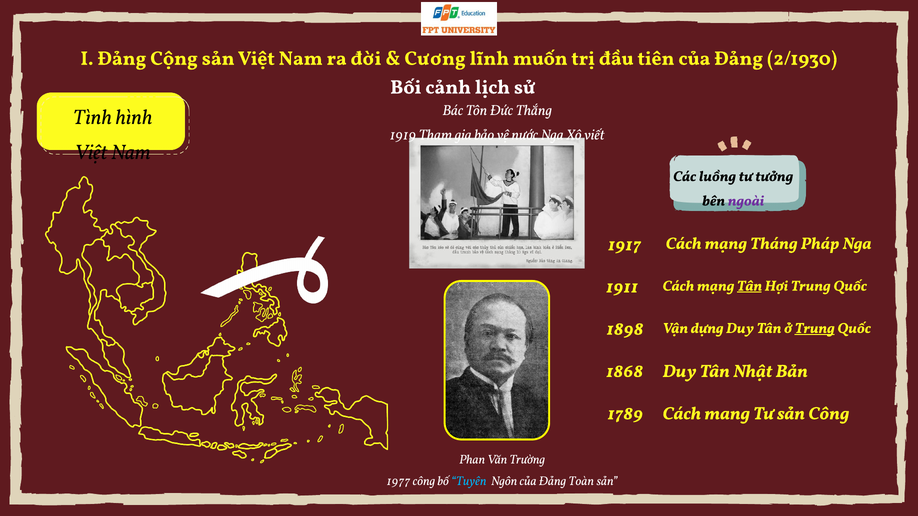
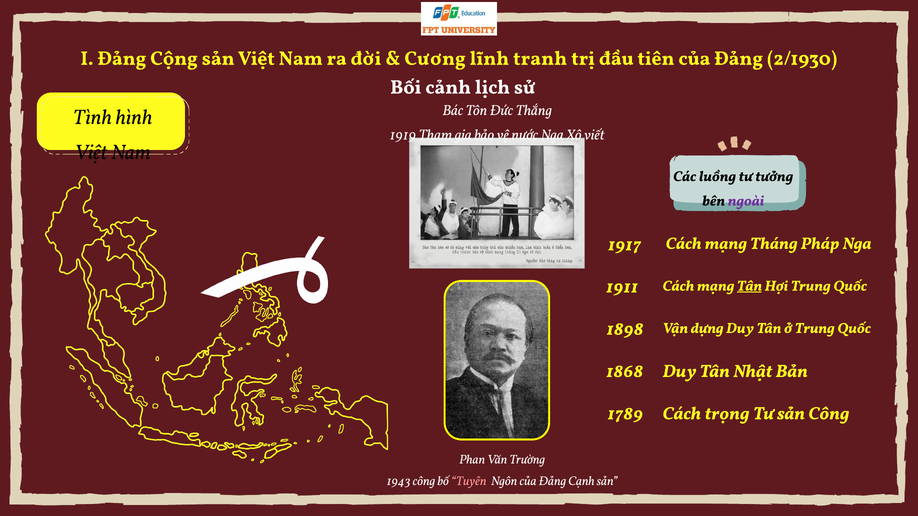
muốn: muốn -> tranh (540, 58)
Trung underline: present -> none (815, 328)
mang: mang -> trọng (727, 414)
1977: 1977 -> 1943 (399, 481)
Tuyên colour: light blue -> pink (469, 481)
Toàn: Toàn -> Cạnh (581, 481)
